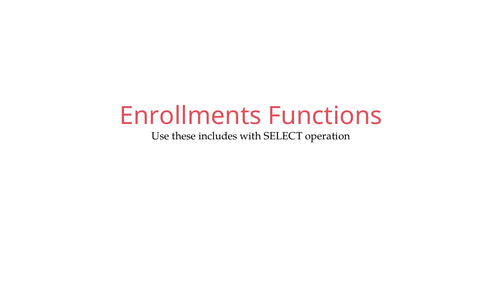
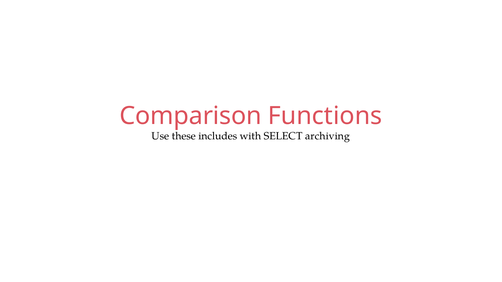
Enrollments: Enrollments -> Comparison (191, 116)
operation: operation -> archiving (328, 136)
